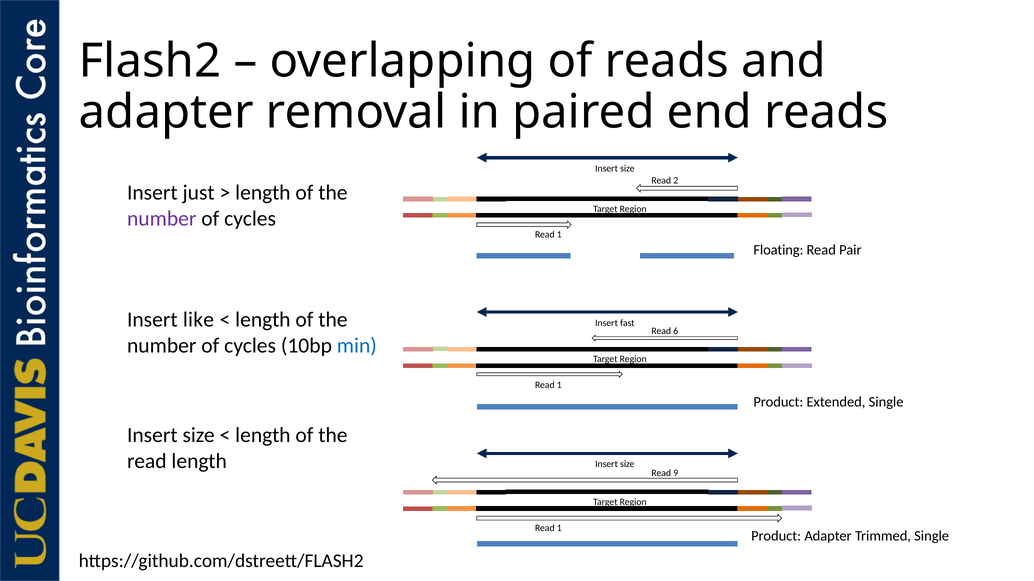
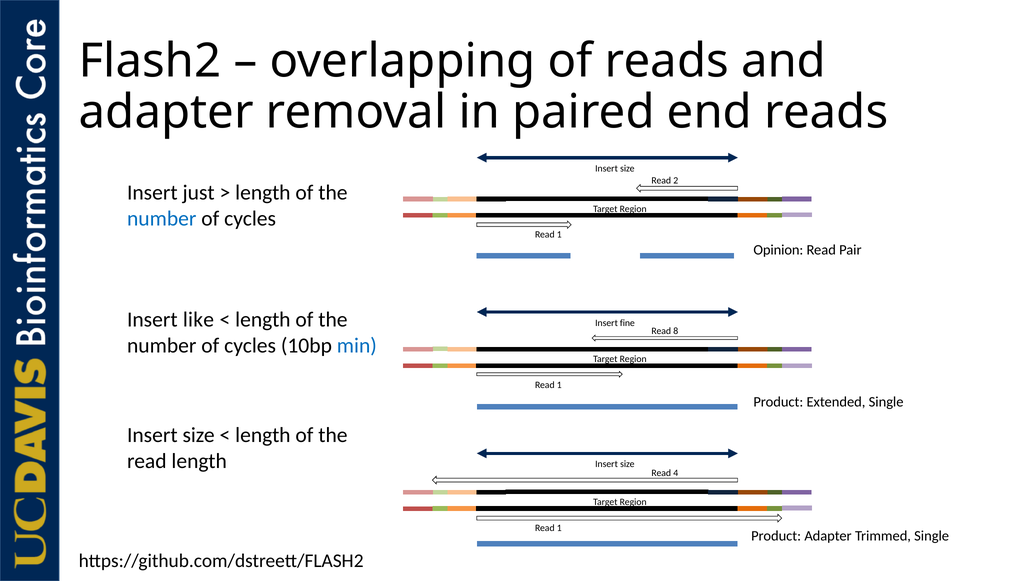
number colour: purple -> blue (162, 219)
Floating: Floating -> Opinion (778, 250)
fast: fast -> fine (627, 323)
6: 6 -> 8 (676, 331)
9: 9 -> 4 (676, 474)
